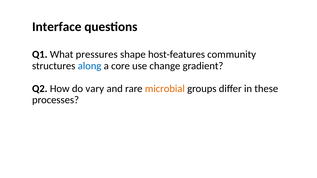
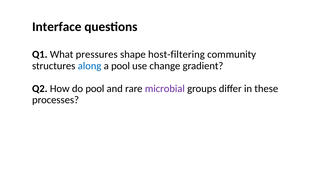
host-features: host-features -> host-filtering (176, 54)
a core: core -> pool (121, 66)
do vary: vary -> pool (95, 89)
microbial colour: orange -> purple (165, 89)
